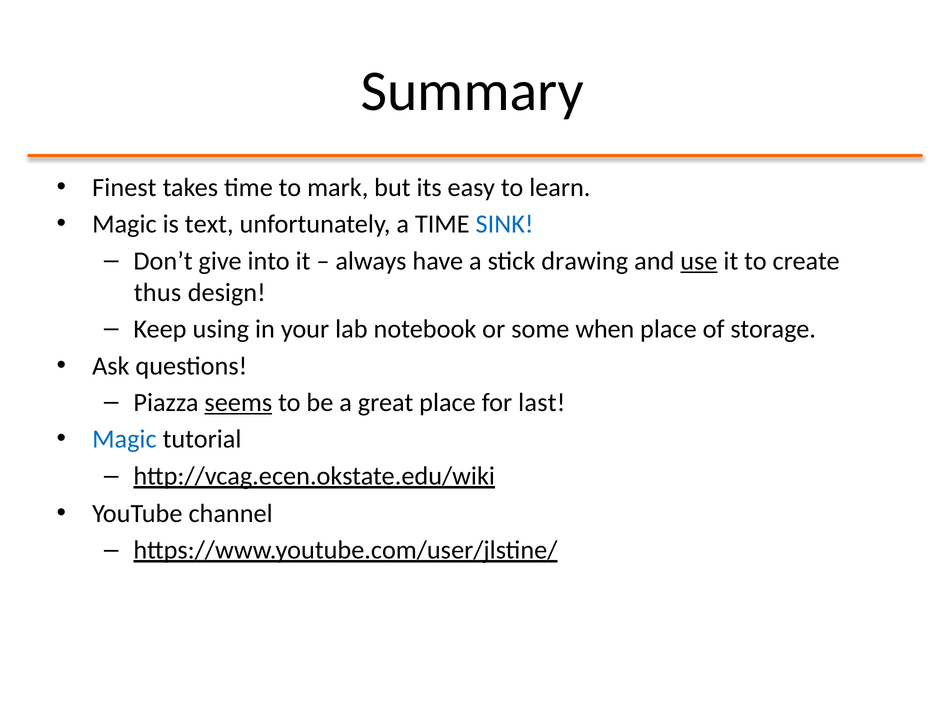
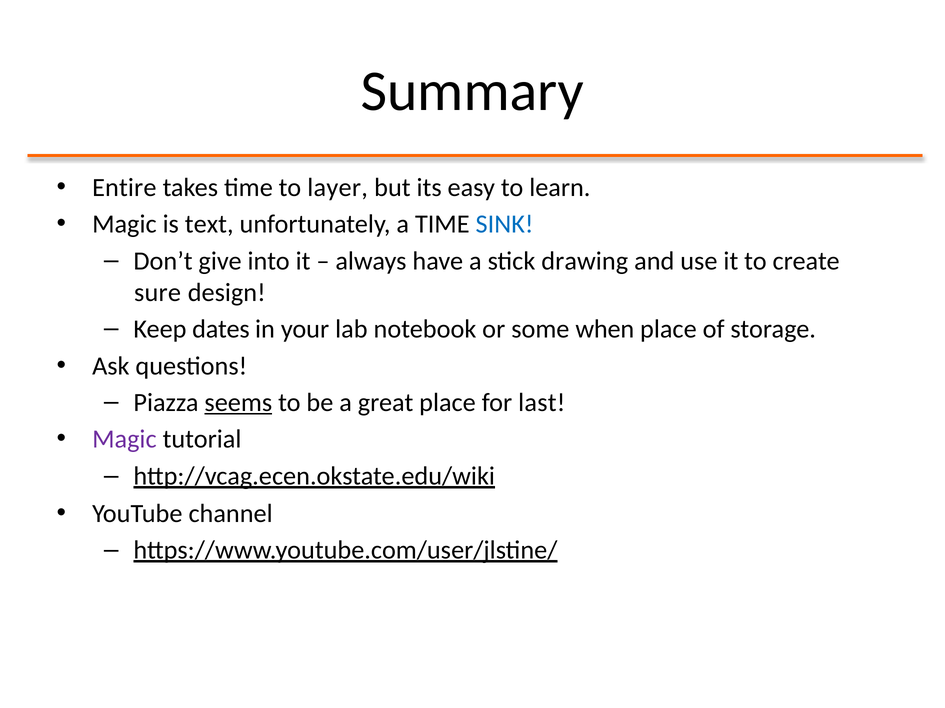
Finest: Finest -> Entire (124, 188)
mark: mark -> layer (338, 188)
use underline: present -> none (699, 261)
thus: thus -> sure (158, 293)
using: using -> dates (221, 329)
Magic colour: blue -> purple (124, 440)
